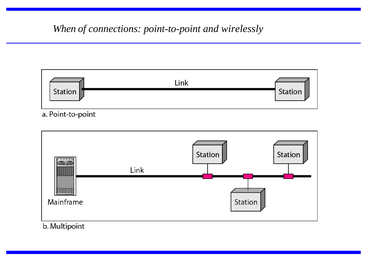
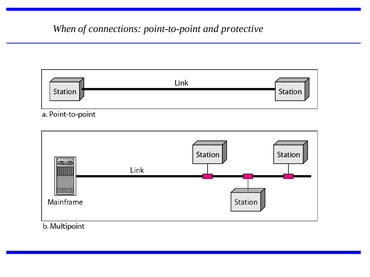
wirelessly: wirelessly -> protective (242, 29)
